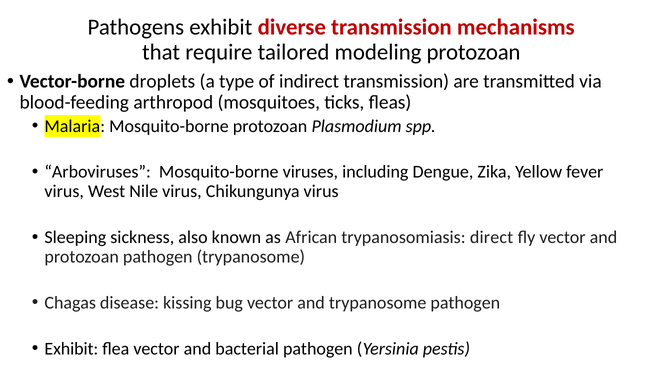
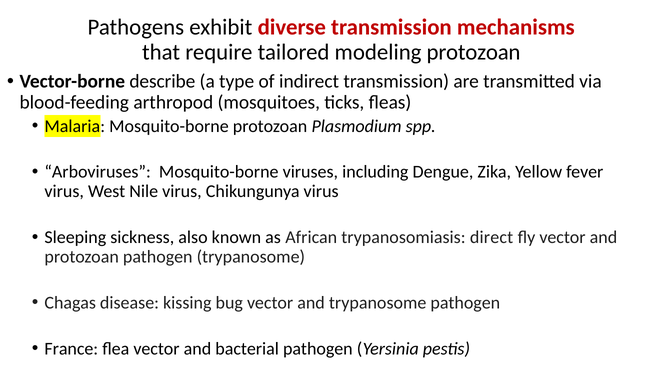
droplets: droplets -> describe (162, 82)
Exhibit: Exhibit -> France (71, 349)
